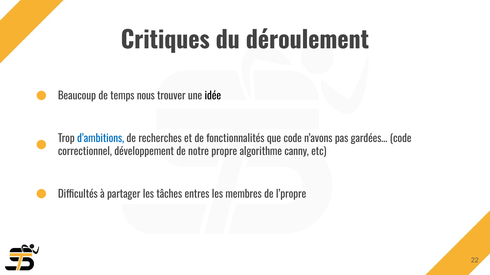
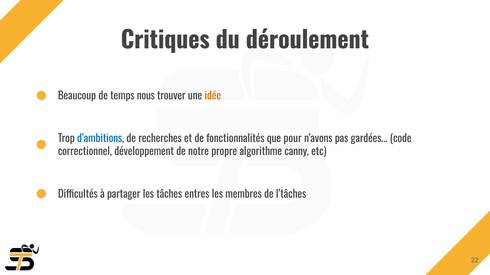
idée colour: black -> orange (213, 96)
que code: code -> pour (293, 139)
l’propre: l’propre -> l’tâches (291, 195)
